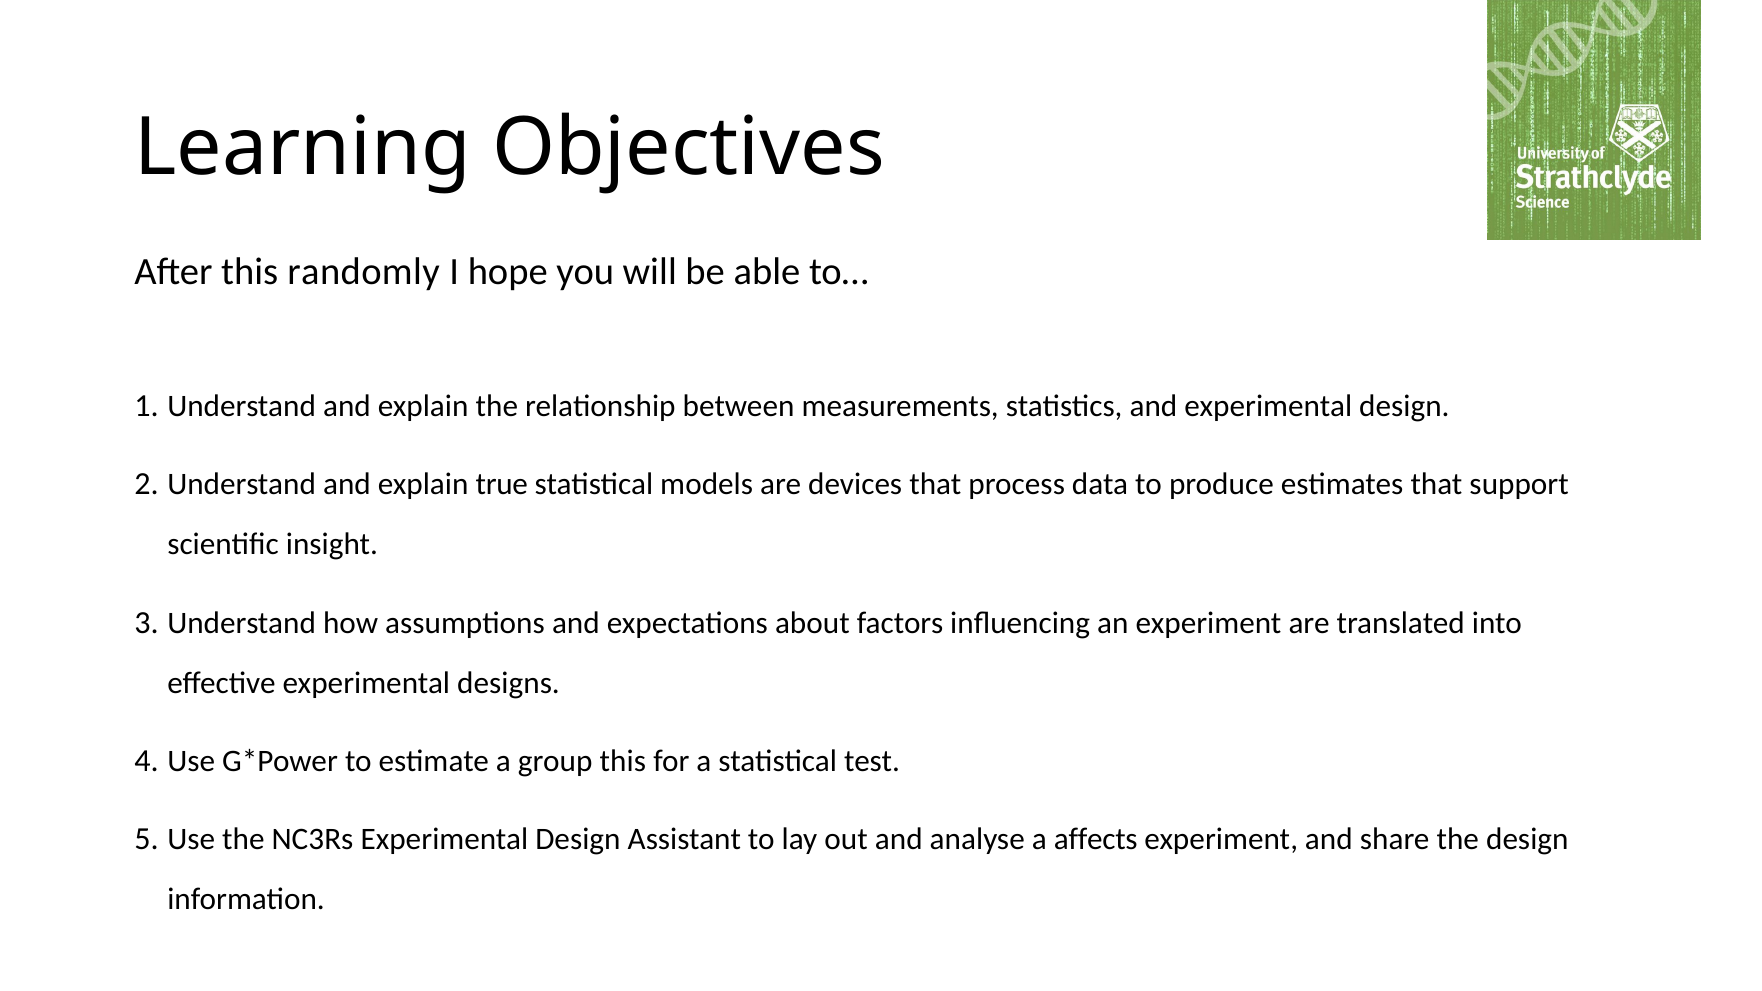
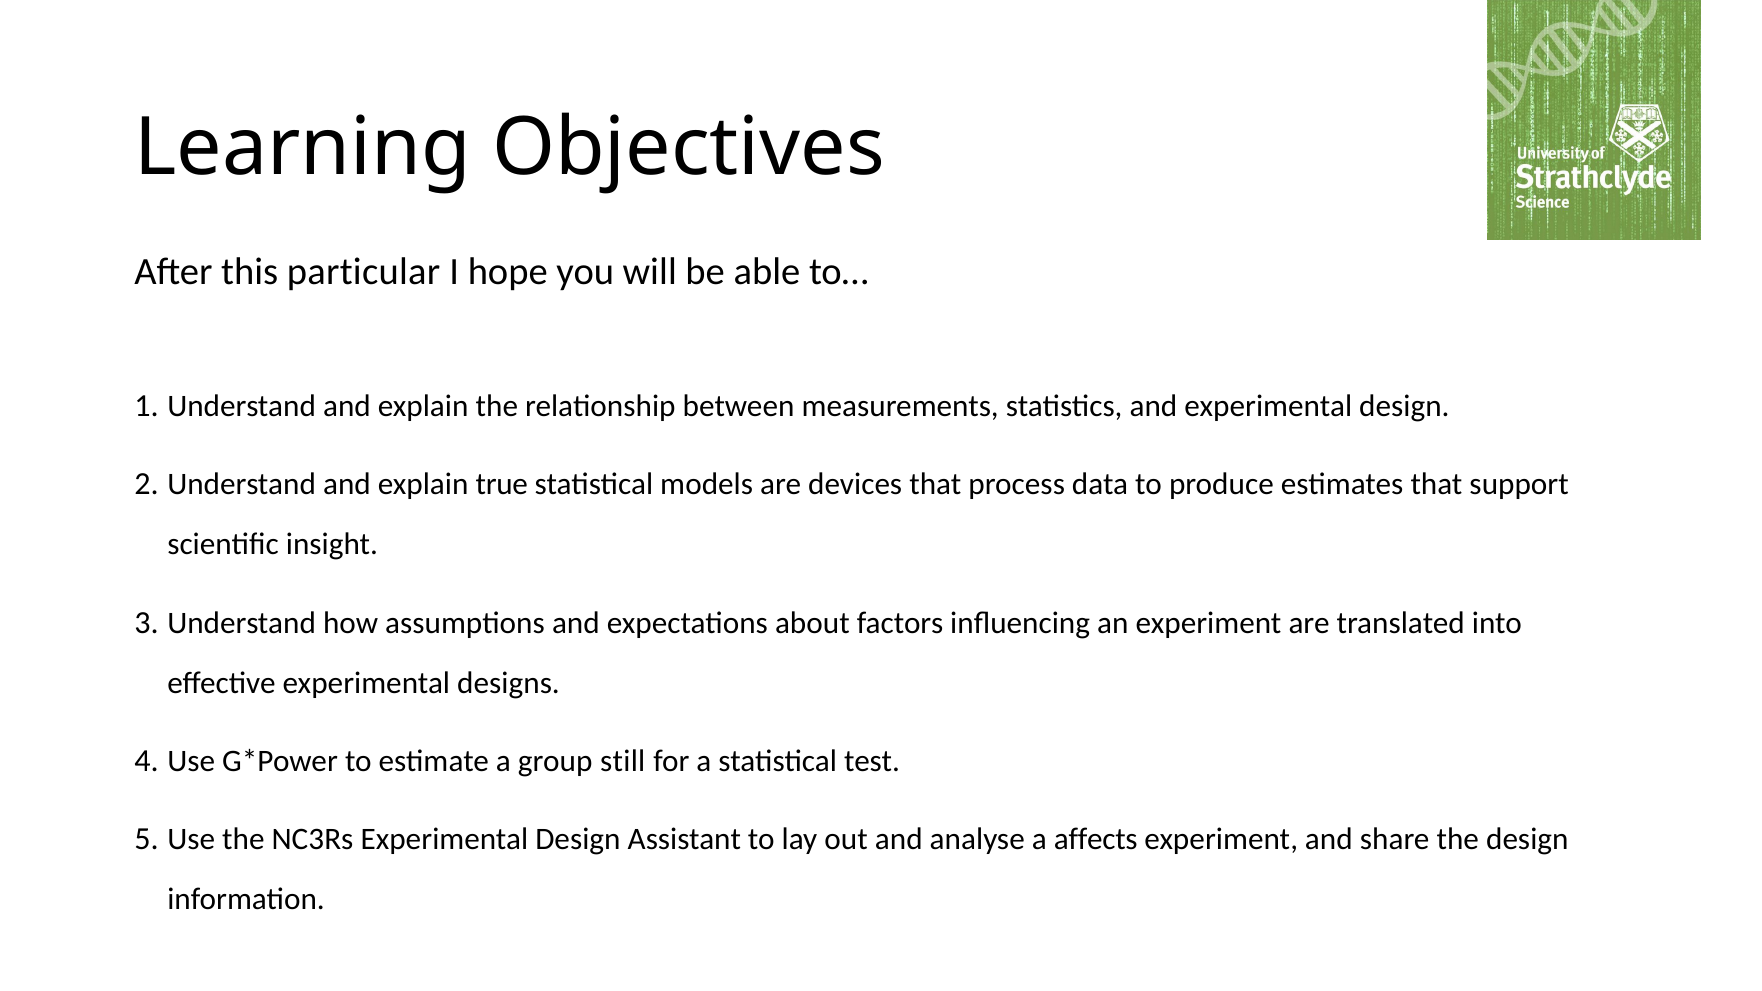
randomly: randomly -> particular (364, 272)
group this: this -> still (623, 761)
